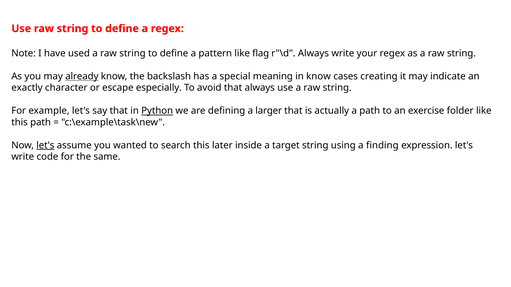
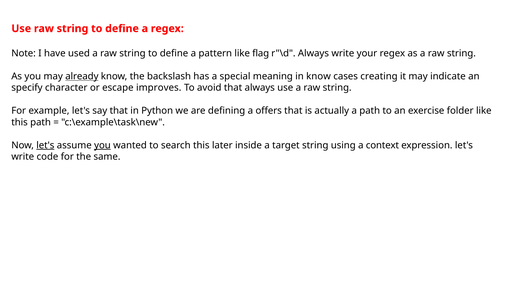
exactly: exactly -> specify (27, 88)
especially: especially -> improves (159, 88)
Python underline: present -> none (157, 111)
larger: larger -> offers (269, 111)
you underline: none -> present (102, 145)
finding: finding -> context (382, 145)
